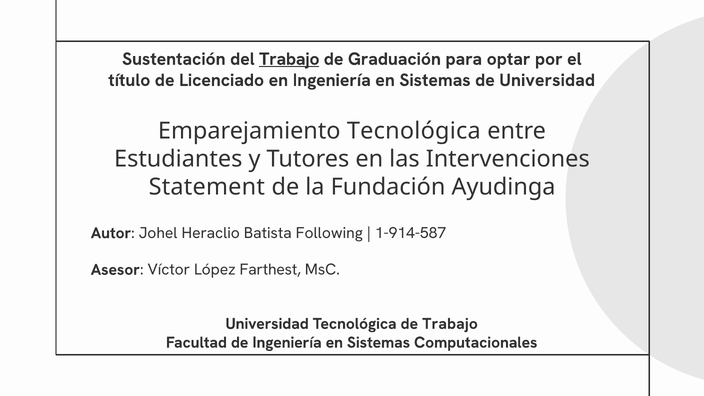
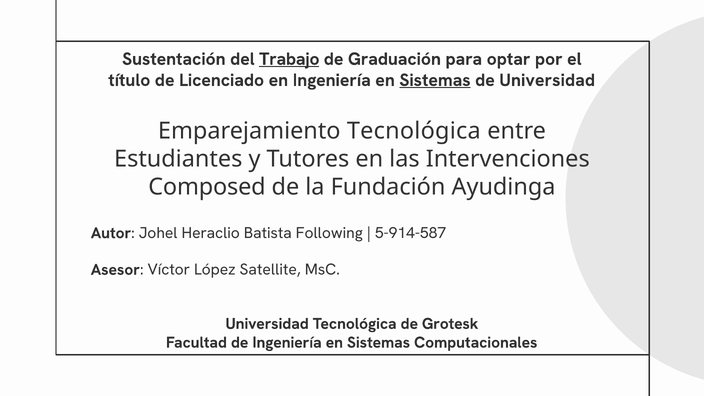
Sistemas underline: none -> present (435, 80)
Statement: Statement -> Composed (207, 187)
1-914-587: 1-914-587 -> 5-914-587 (411, 233)
Farthest: Farthest -> Satellite (270, 270)
de Trabajo: Trabajo -> Grotesk (450, 324)
